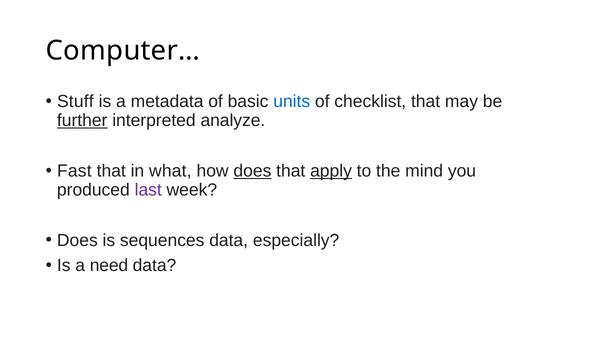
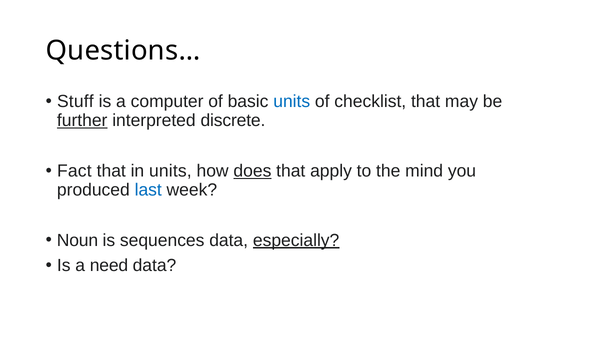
Computer…: Computer… -> Questions… (123, 50)
metadata: metadata -> computer (167, 101)
analyze: analyze -> discrete (233, 120)
Fast: Fast -> Fact (74, 171)
in what: what -> units (170, 171)
apply underline: present -> none (331, 171)
last colour: purple -> blue (148, 190)
Does: Does -> Noun (77, 240)
especially underline: none -> present (296, 240)
